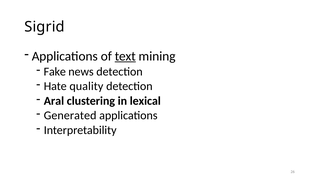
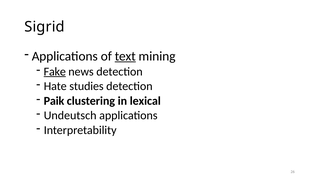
Fake underline: none -> present (55, 71)
quality: quality -> studies (86, 86)
Aral: Aral -> Paik (54, 101)
Generated: Generated -> Undeutsch (70, 115)
